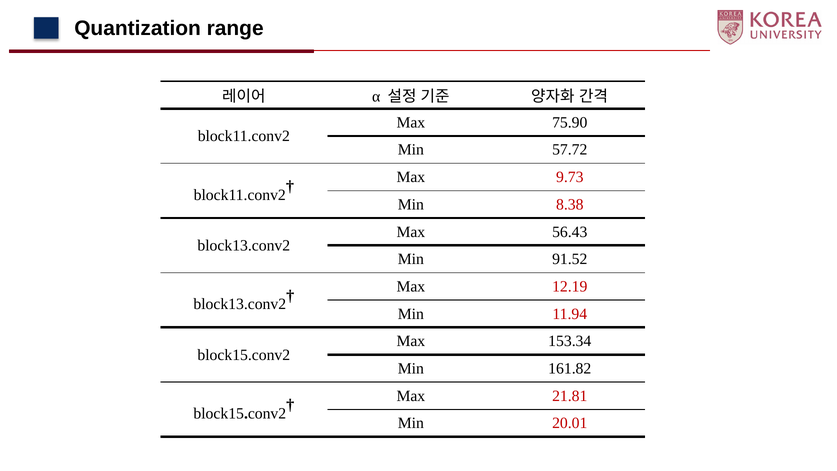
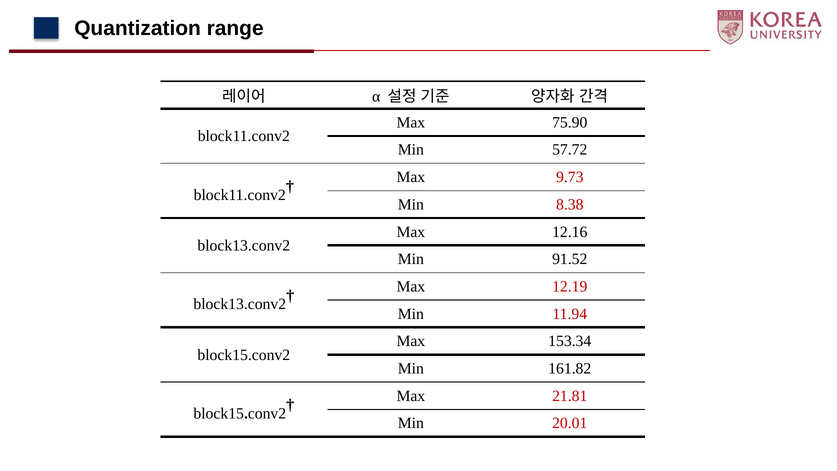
56.43: 56.43 -> 12.16 (570, 232)
